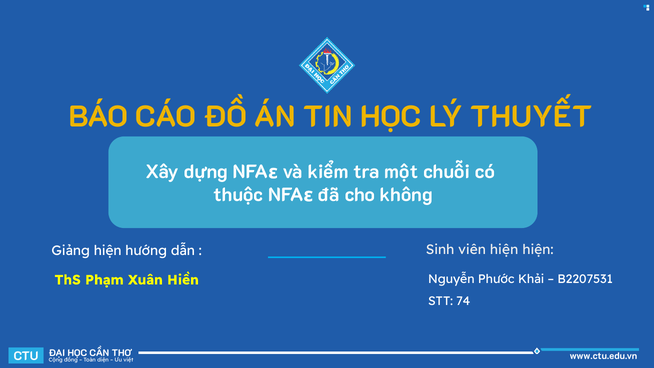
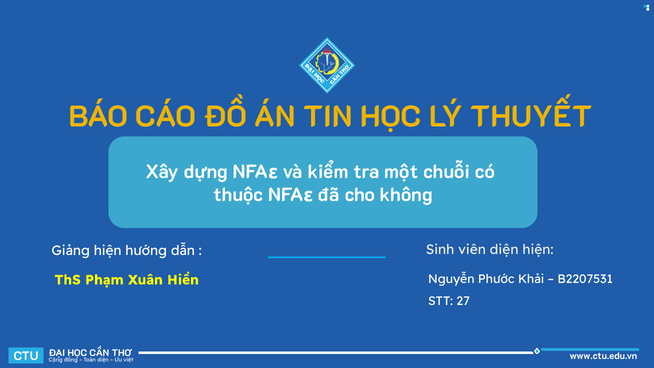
viên hiện: hiện -> diện (504, 250)
74: 74 -> 27 (463, 301)
